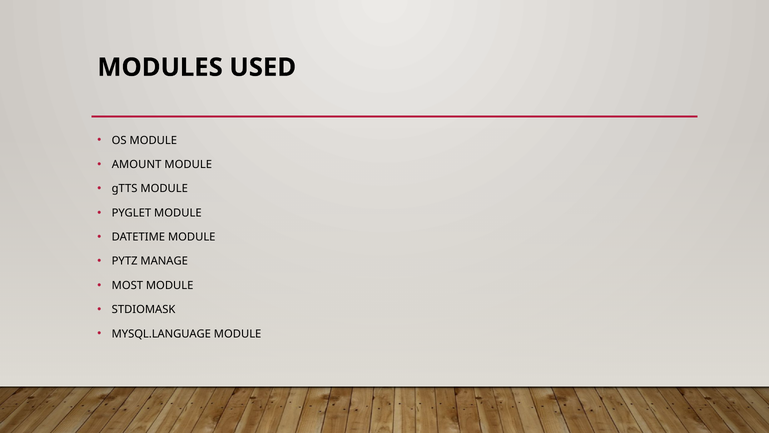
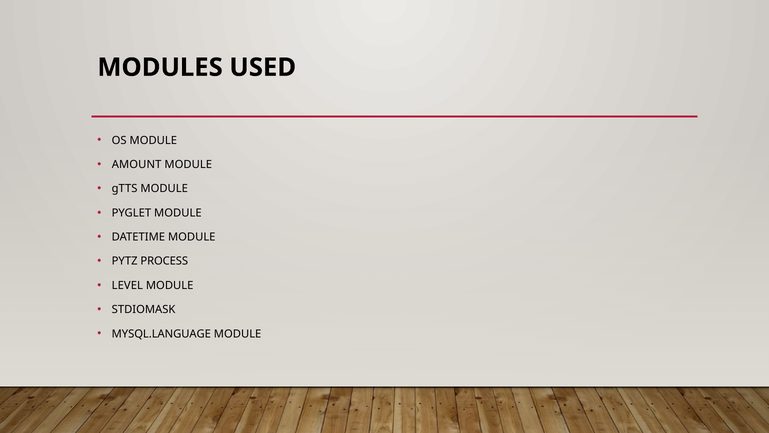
MANAGE: MANAGE -> PROCESS (164, 261)
MOST: MOST -> LEVEL (127, 285)
